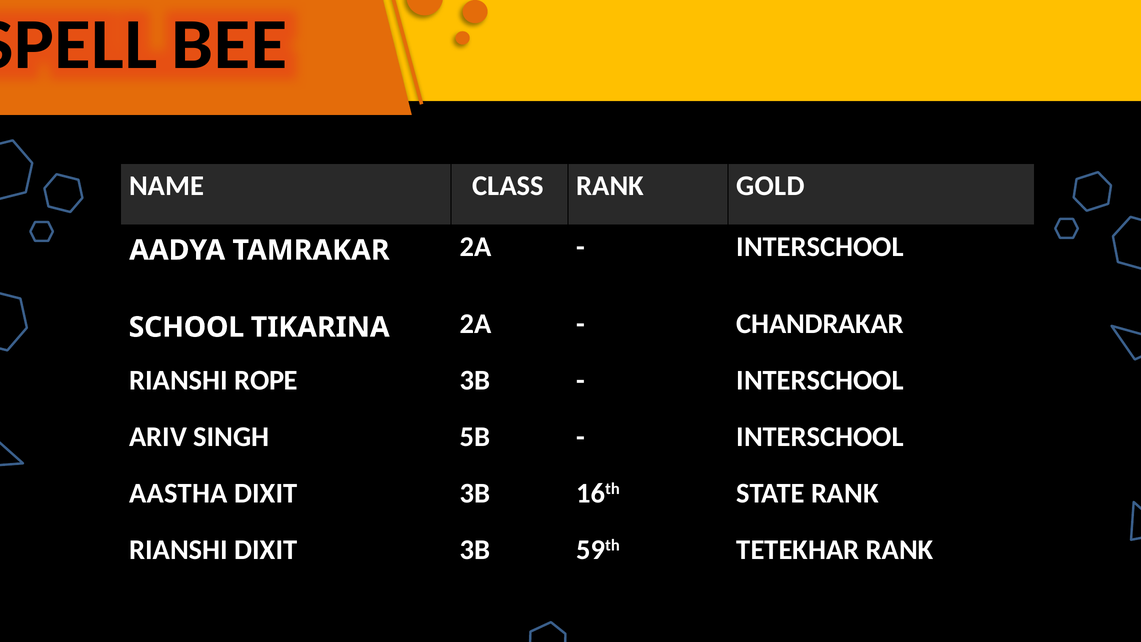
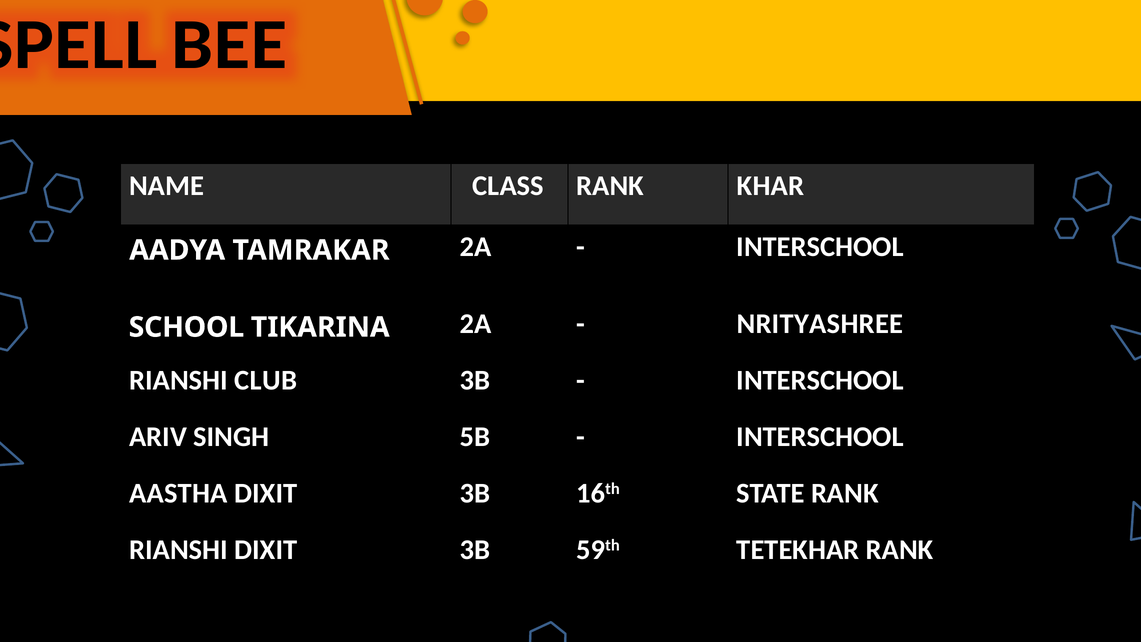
GOLD: GOLD -> KHAR (771, 186)
CHANDRAKAR: CHANDRAKAR -> NRITYASHREE (820, 324)
ROPE: ROPE -> CLUB (266, 380)
